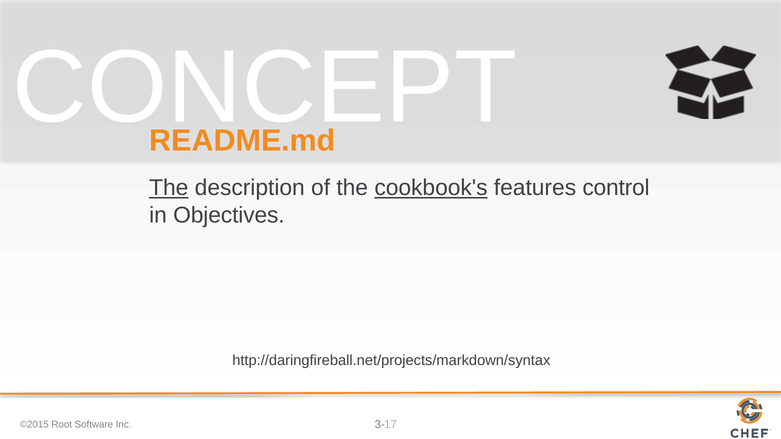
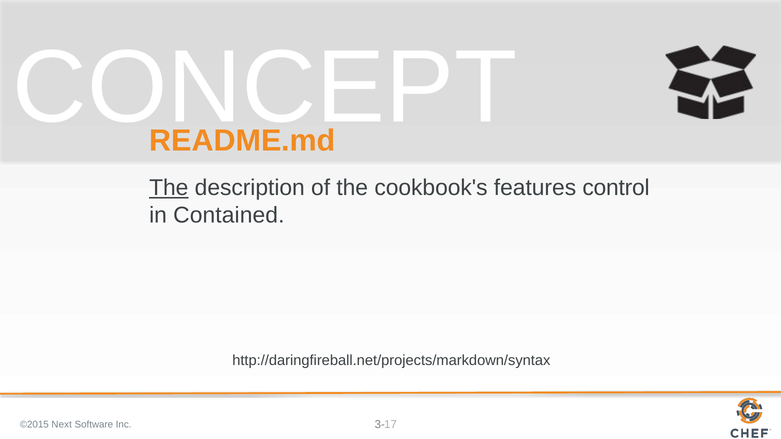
cookbook's underline: present -> none (431, 188)
Objectives: Objectives -> Contained (229, 215)
Root: Root -> Next (62, 425)
